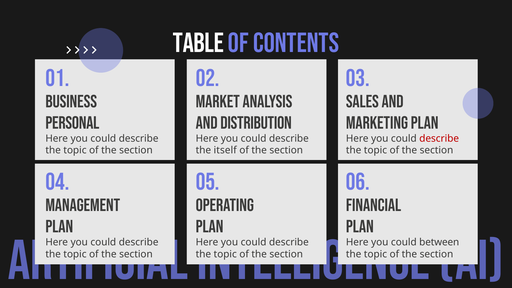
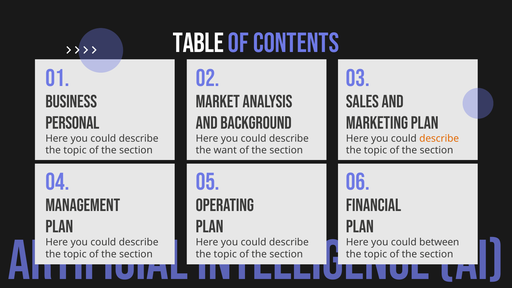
Distribution: Distribution -> Background (256, 123)
describe colour: red -> orange (439, 138)
itself: itself -> want (225, 150)
